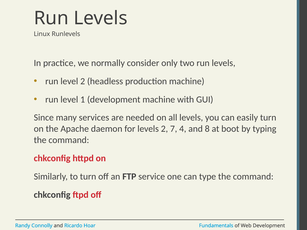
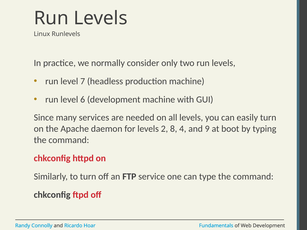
level 2: 2 -> 7 (83, 81)
1: 1 -> 6 (83, 100)
7: 7 -> 8 (174, 129)
8: 8 -> 9 (207, 129)
